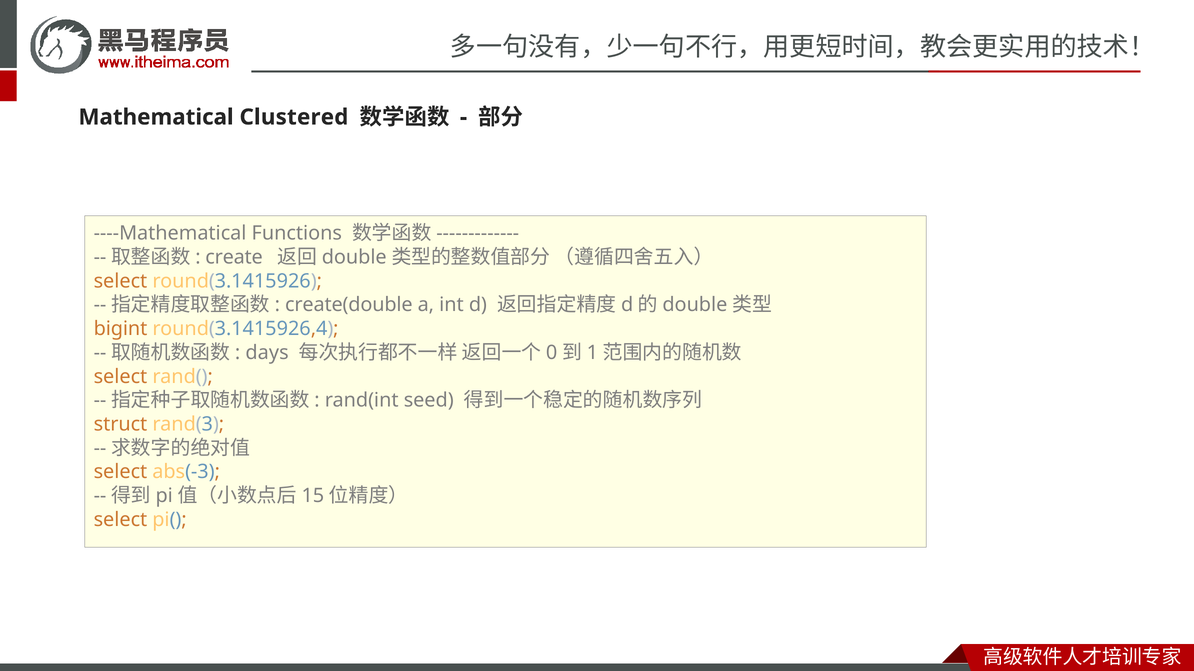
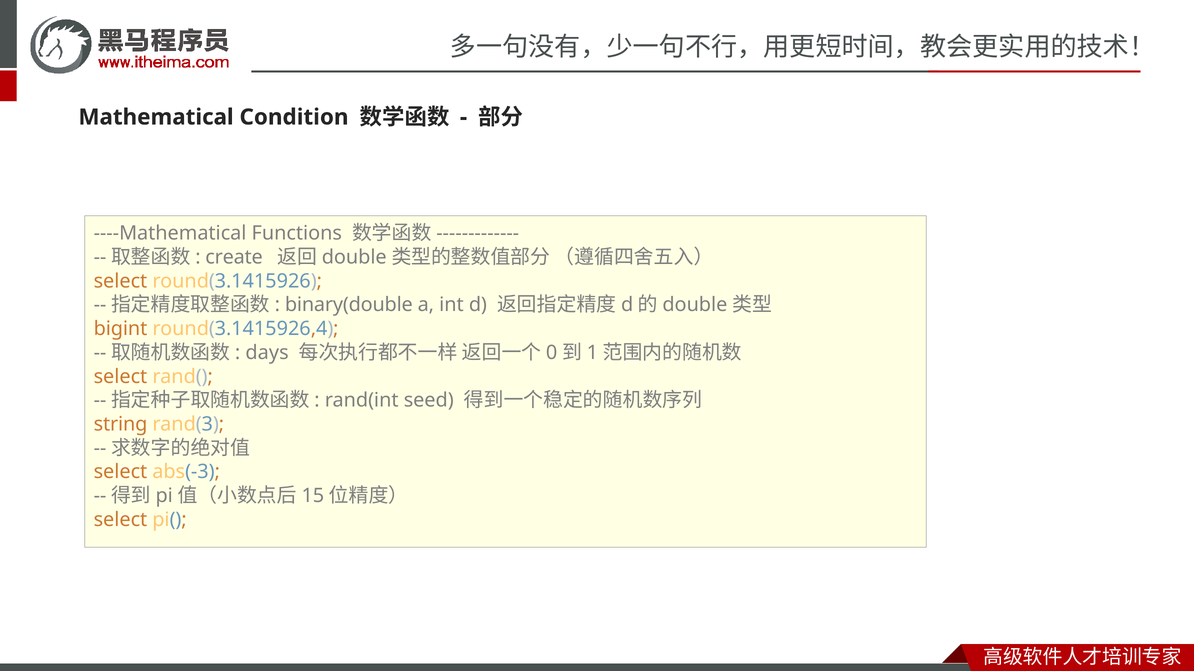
Clustered: Clustered -> Condition (294, 117)
create(double: create(double -> binary(double (349, 305)
struct: struct -> string (121, 425)
